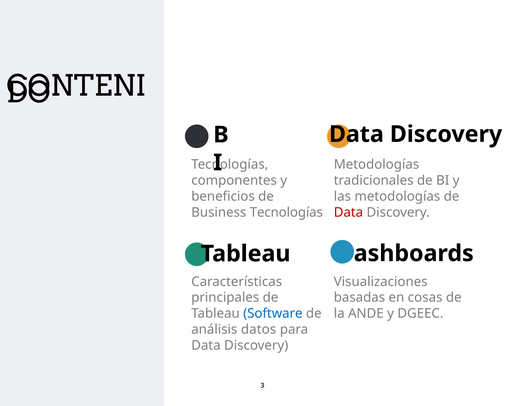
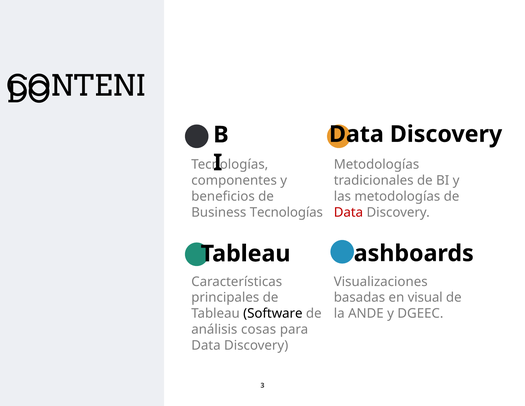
cosas: cosas -> visual (425, 297)
Software colour: blue -> black (273, 313)
datos: datos -> cosas (259, 329)
